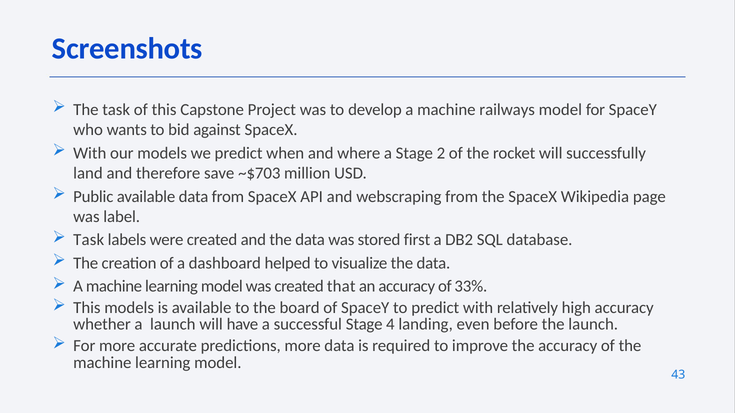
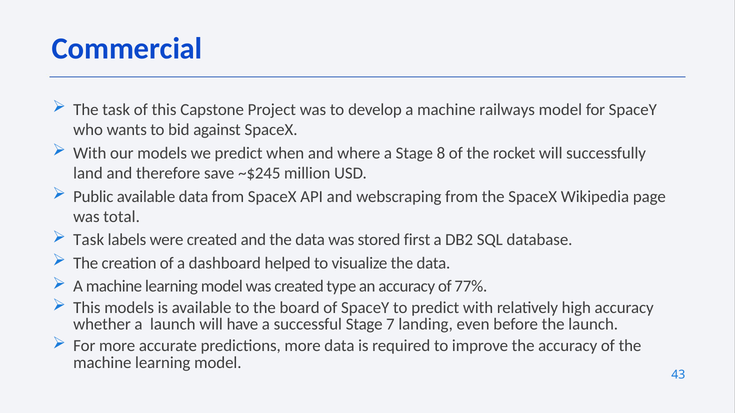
Screenshots: Screenshots -> Commercial (127, 49)
2: 2 -> 8 (441, 153)
~$703: ~$703 -> ~$245 (259, 173)
label: label -> total (122, 217)
that: that -> type (341, 287)
33%: 33% -> 77% (471, 287)
4: 4 -> 7 (390, 325)
